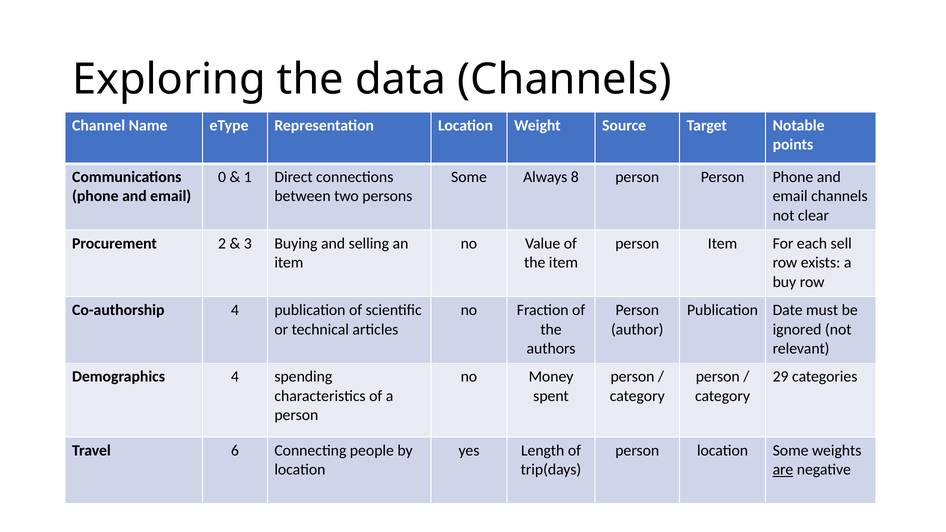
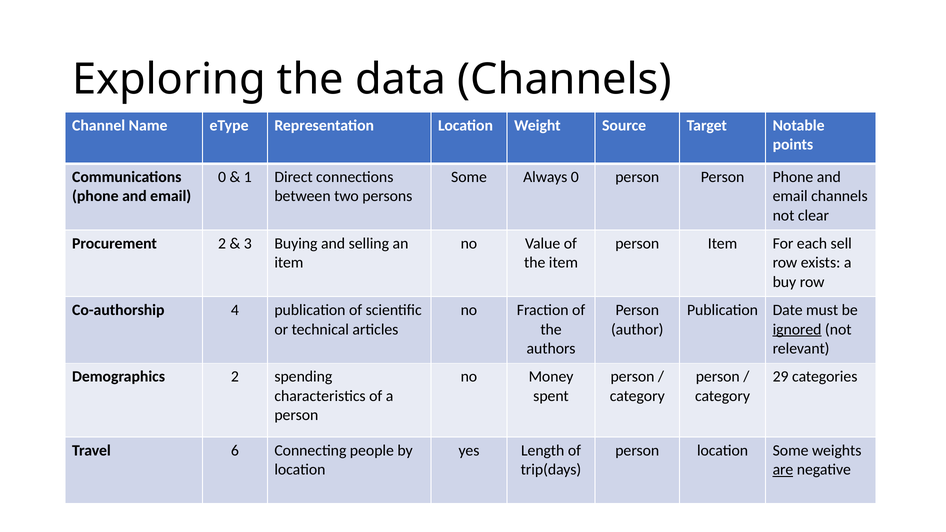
Always 8: 8 -> 0 (575, 177)
ignored underline: none -> present (797, 329)
Demographics 4: 4 -> 2 (235, 377)
